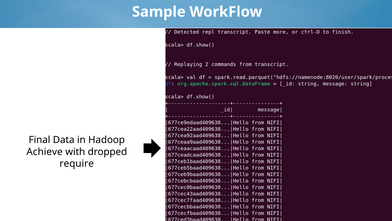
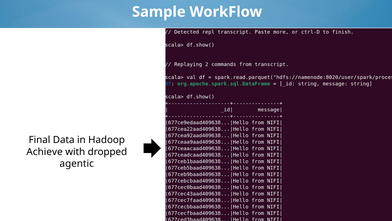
require: require -> agentic (77, 163)
